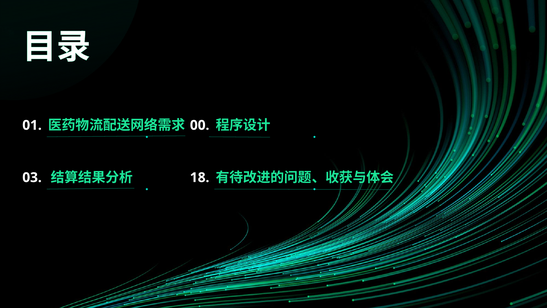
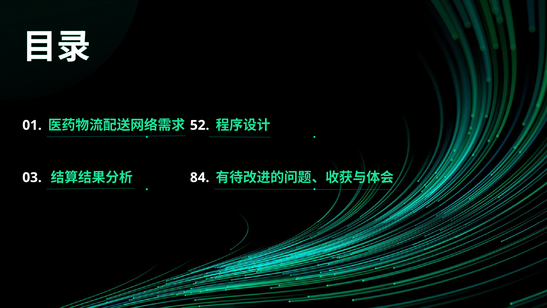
00: 00 -> 52 (200, 125)
18: 18 -> 84 (200, 177)
